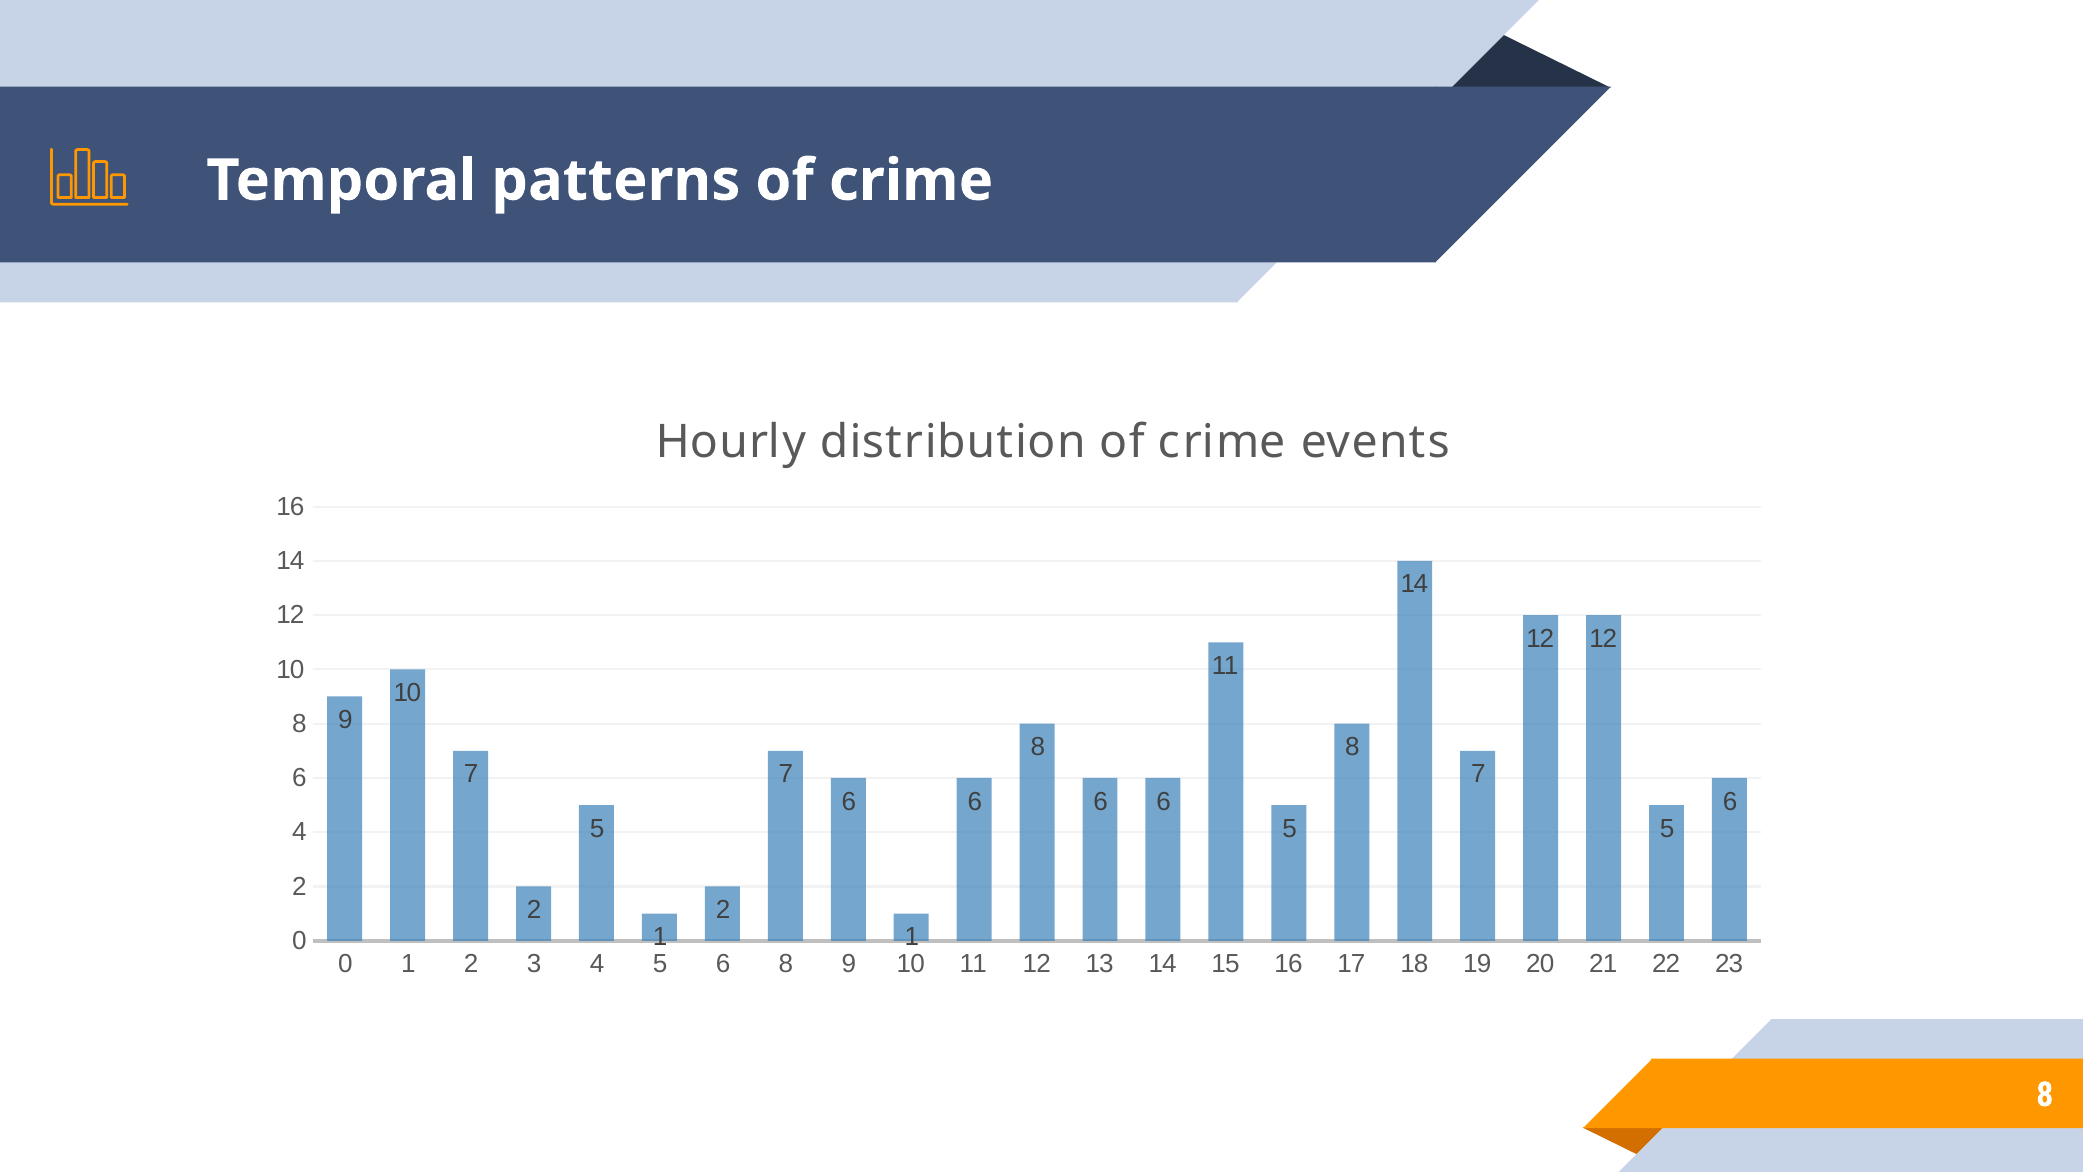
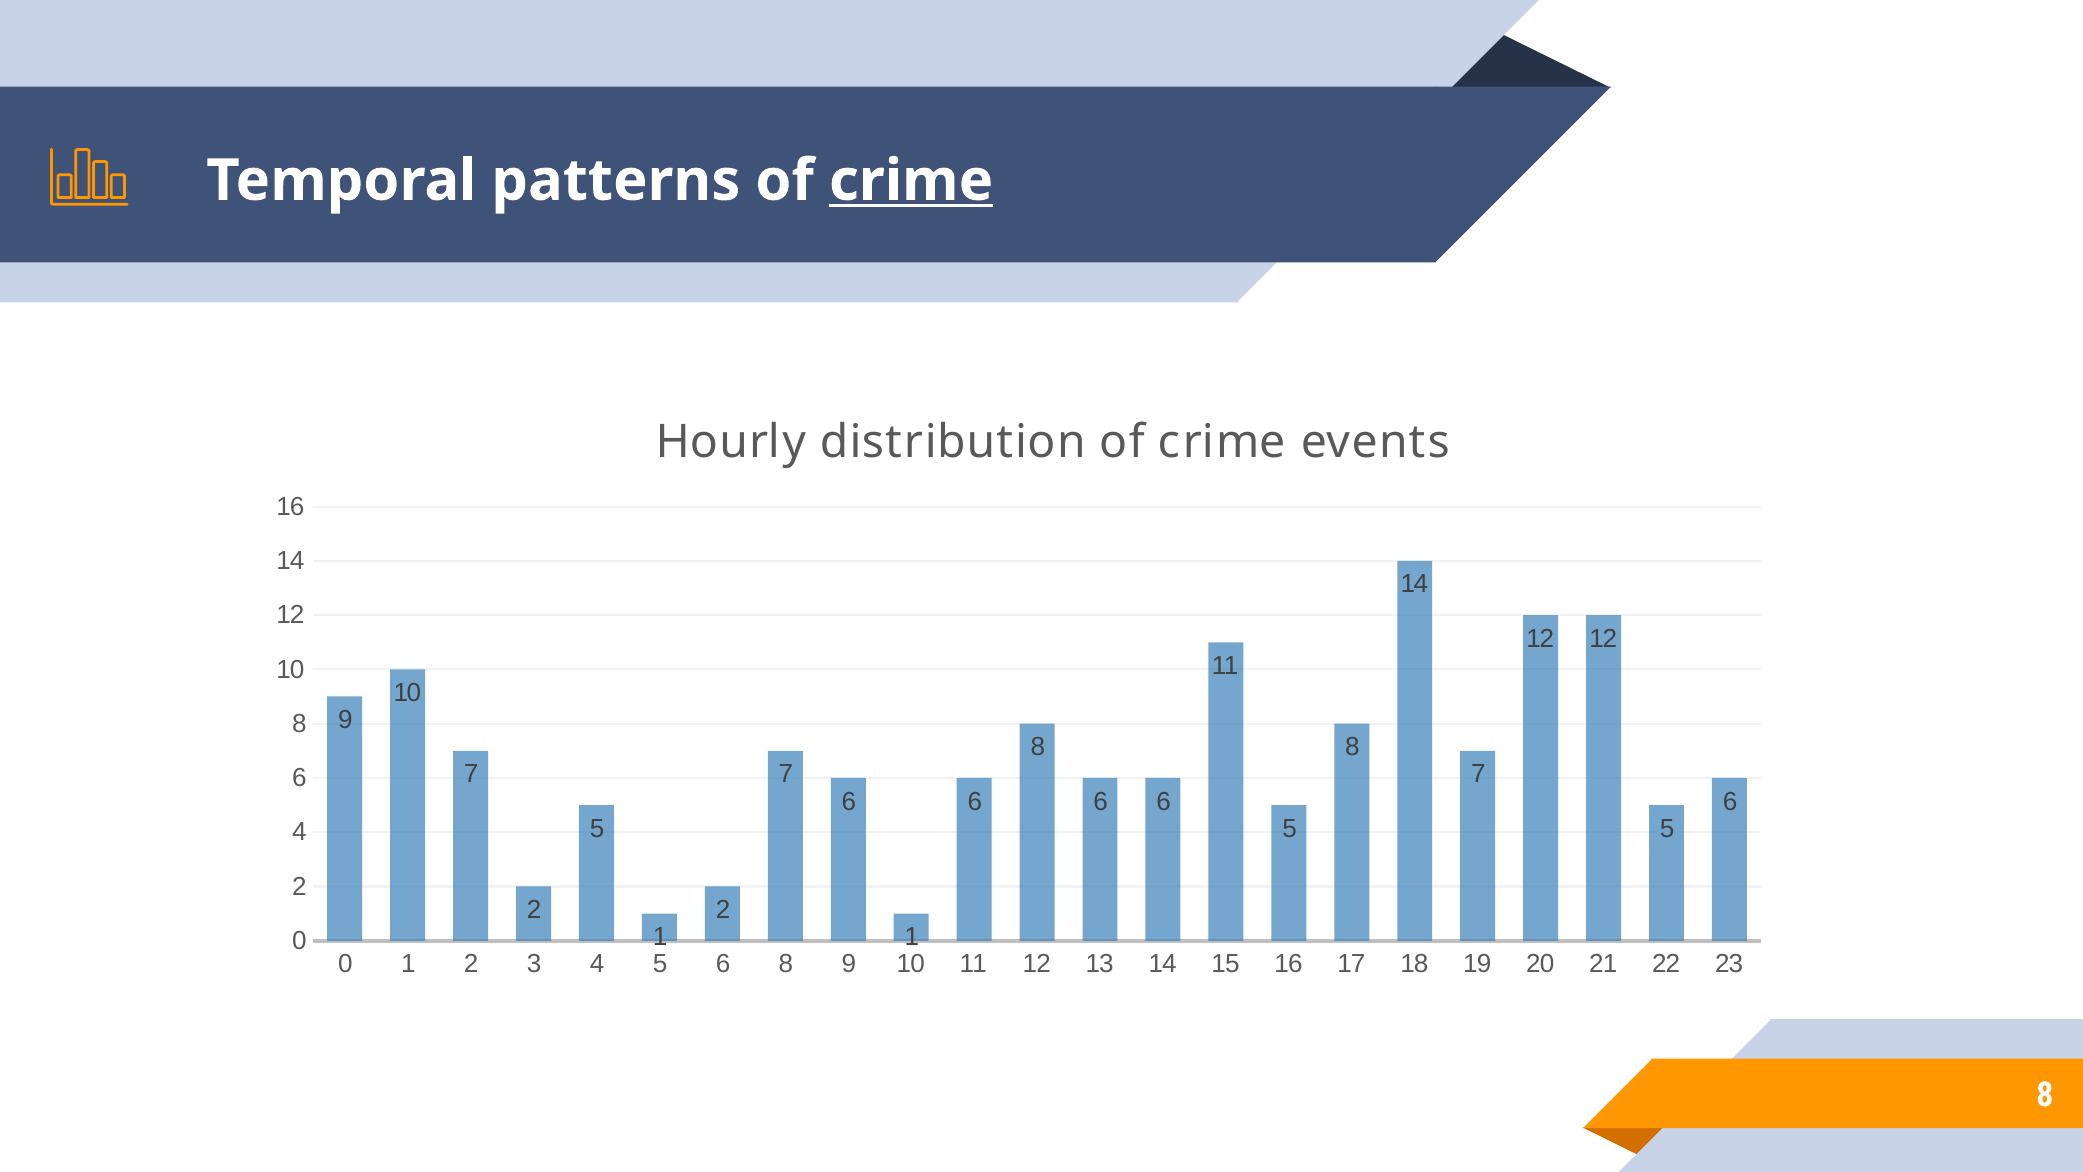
crime underline: none -> present (911, 181)
